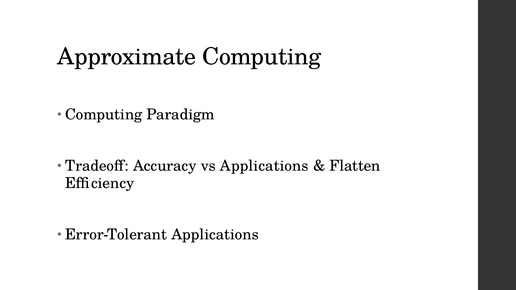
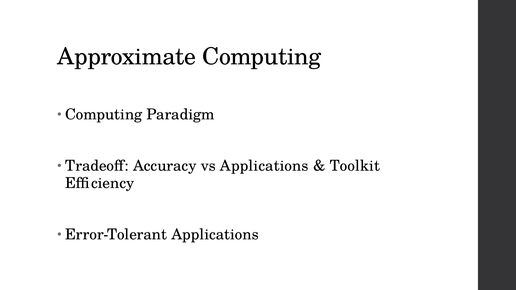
Flatten: Flatten -> Toolkit (355, 166)
